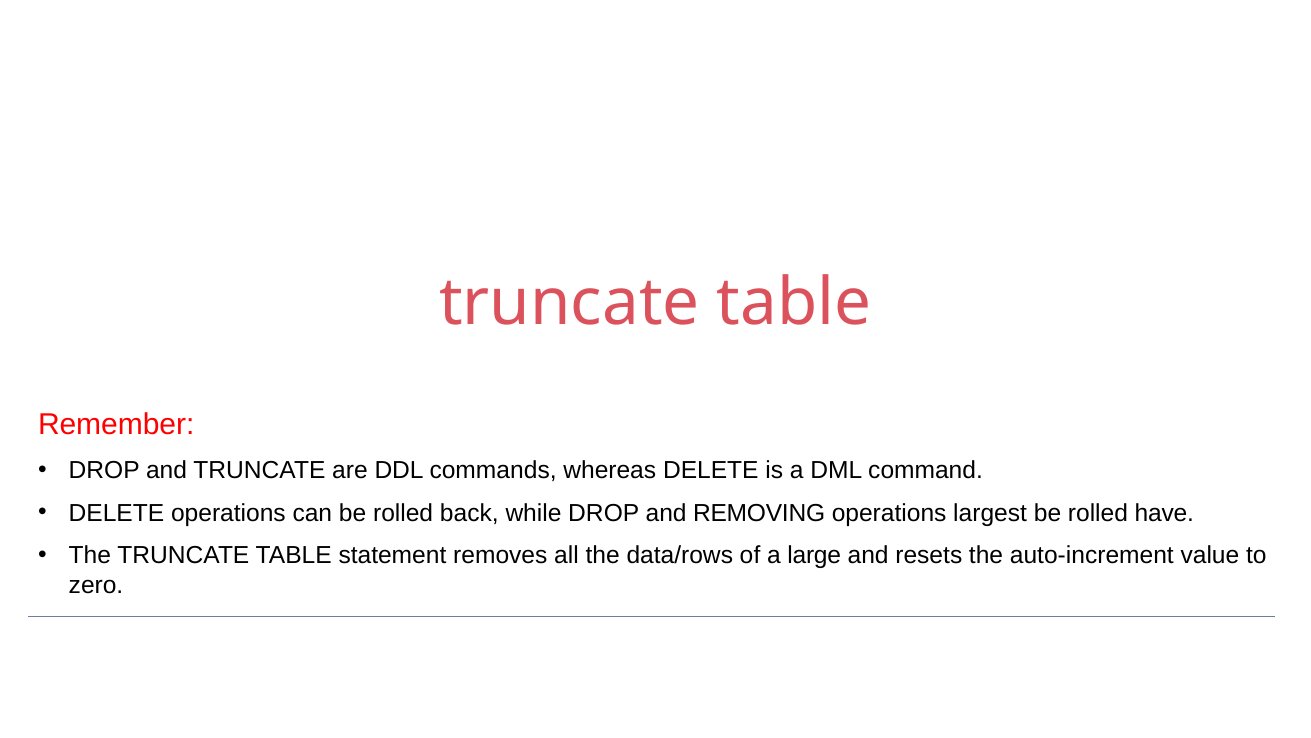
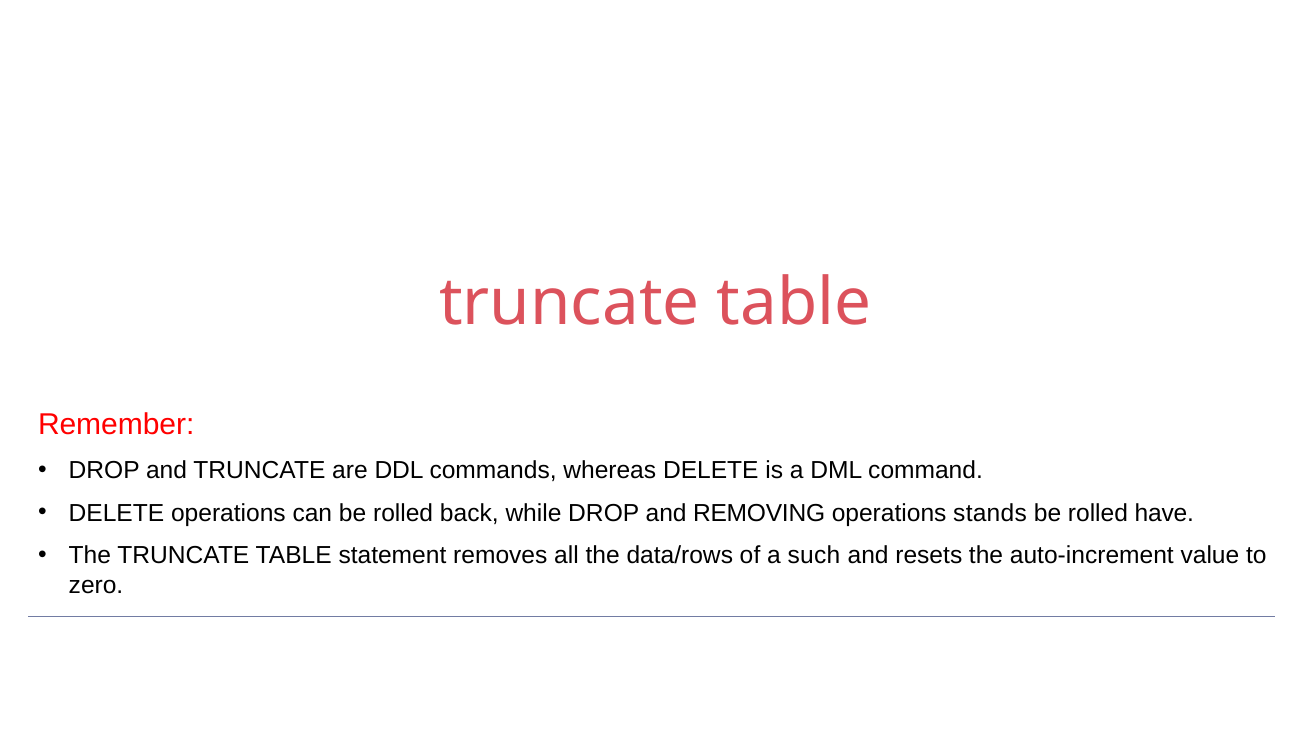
largest: largest -> stands (990, 513)
large: large -> such (814, 555)
